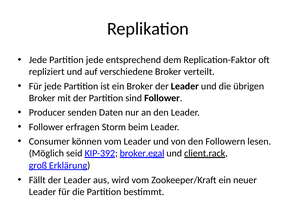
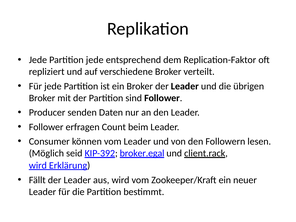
Storm: Storm -> Count (114, 127)
groß: groß -> wird (38, 165)
